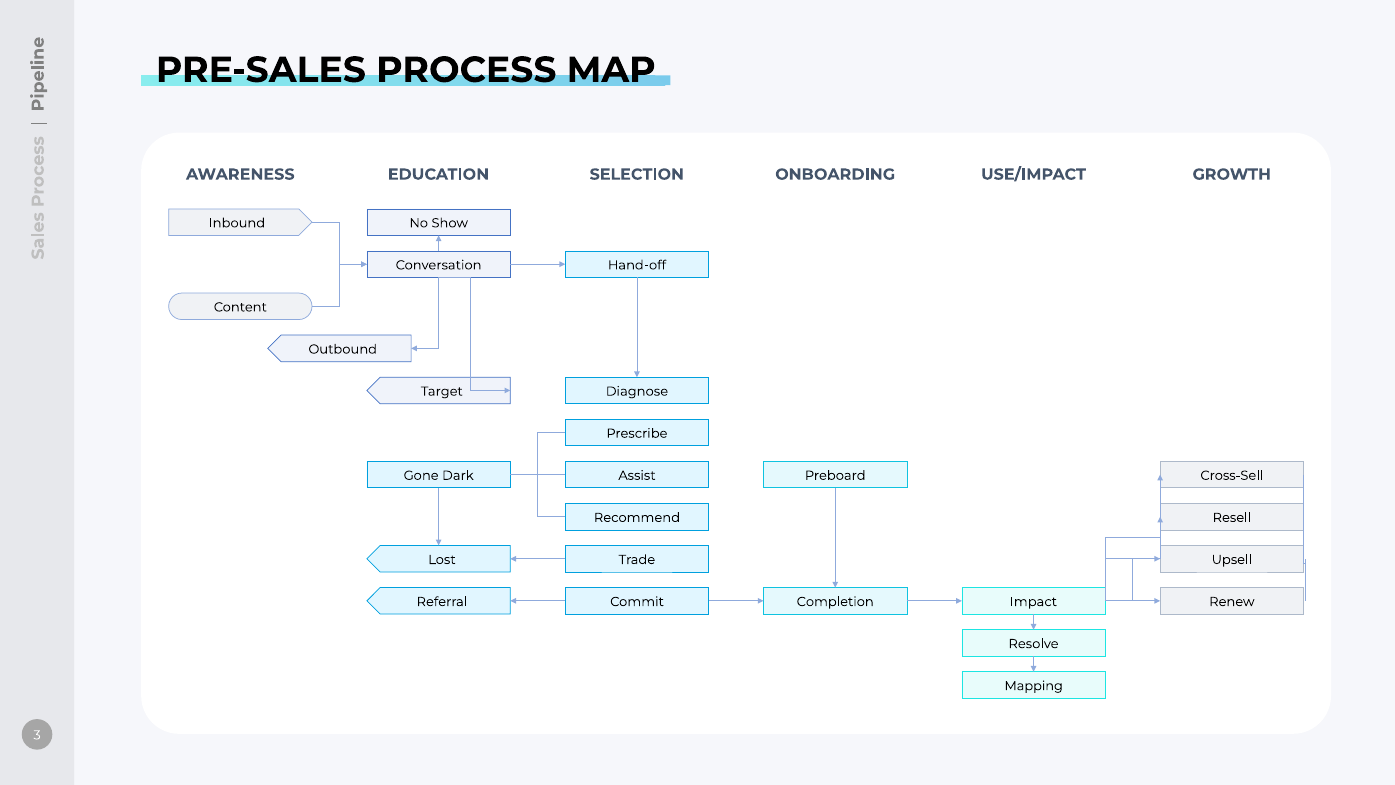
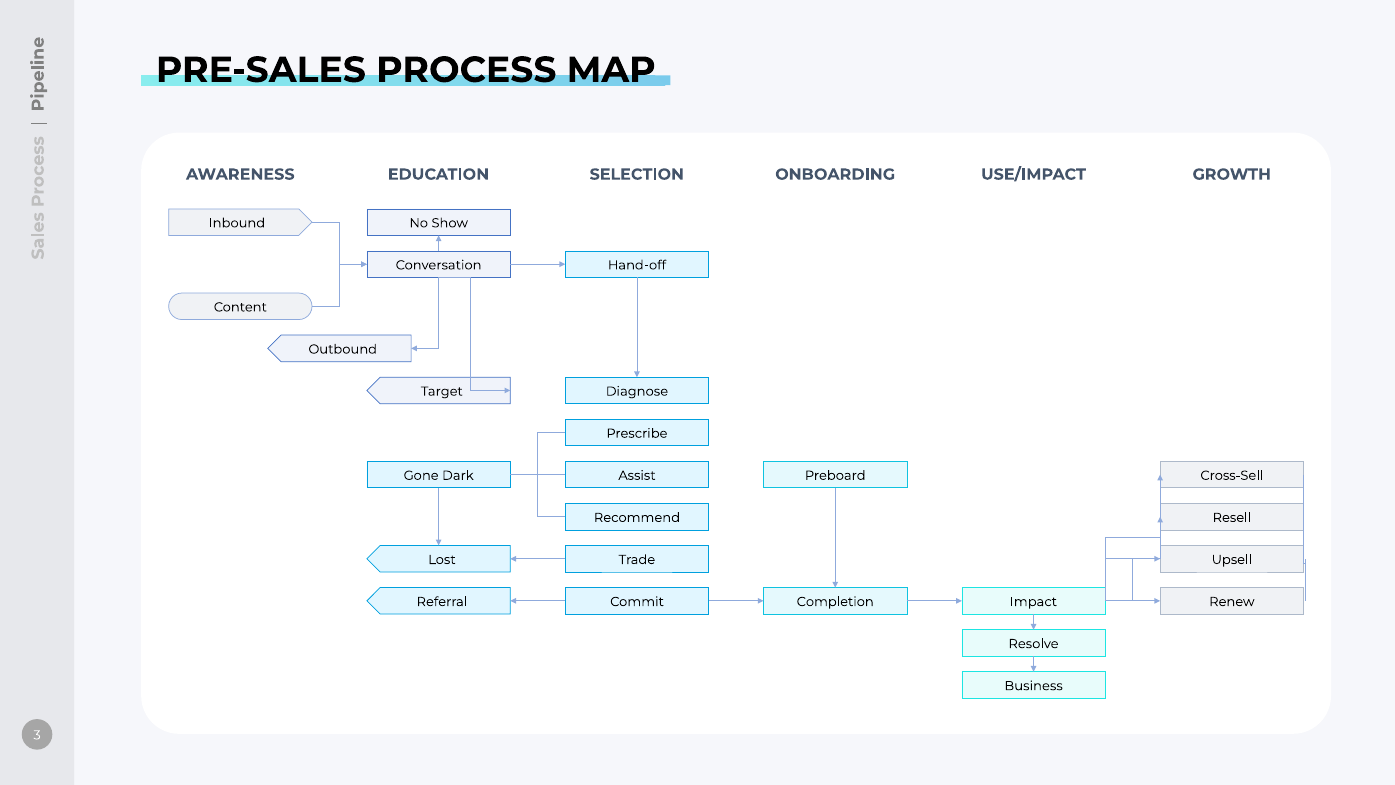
Mapping: Mapping -> Business (1034, 686)
